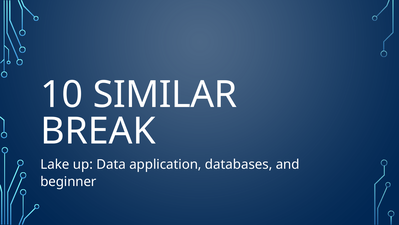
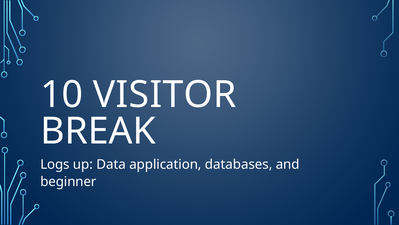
SIMILAR: SIMILAR -> VISITOR (165, 95)
Lake: Lake -> Logs (55, 164)
